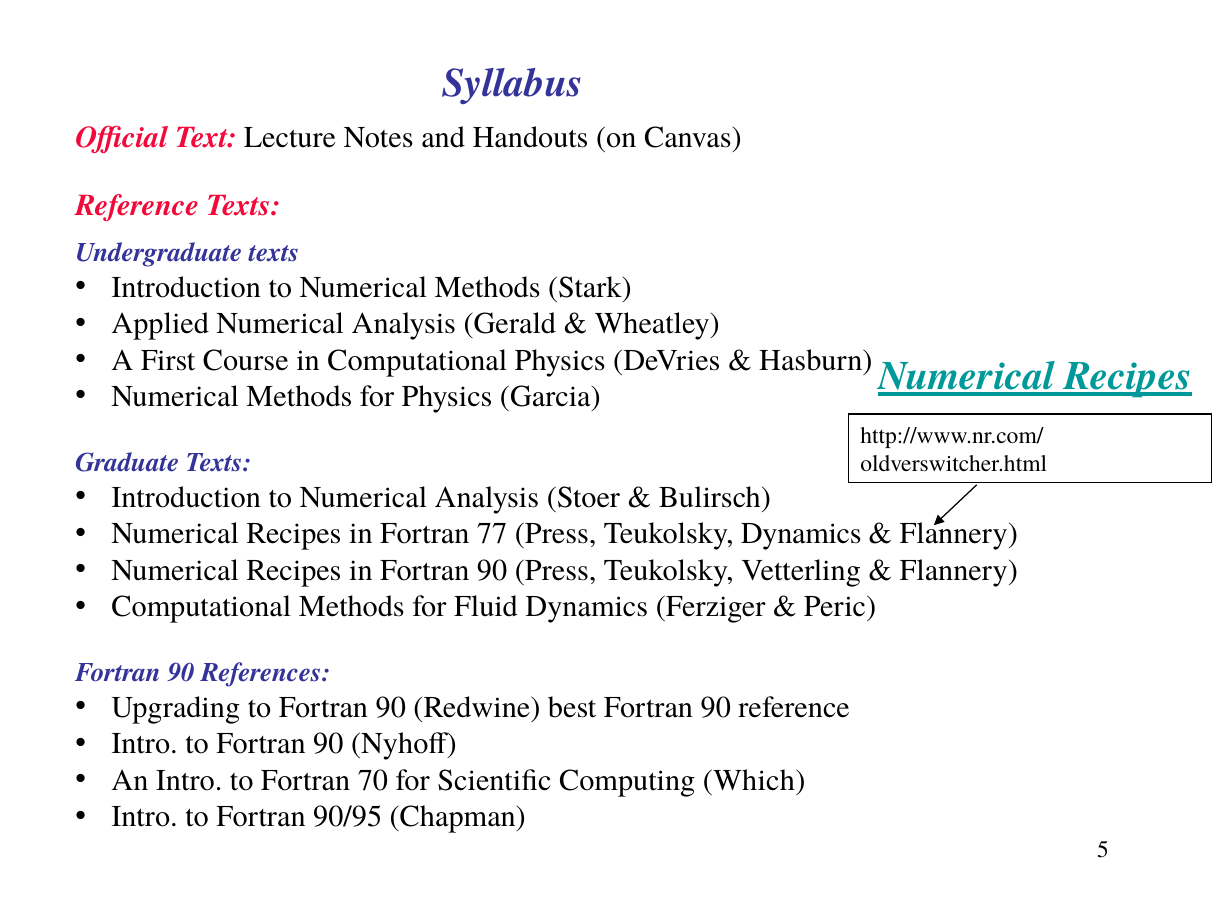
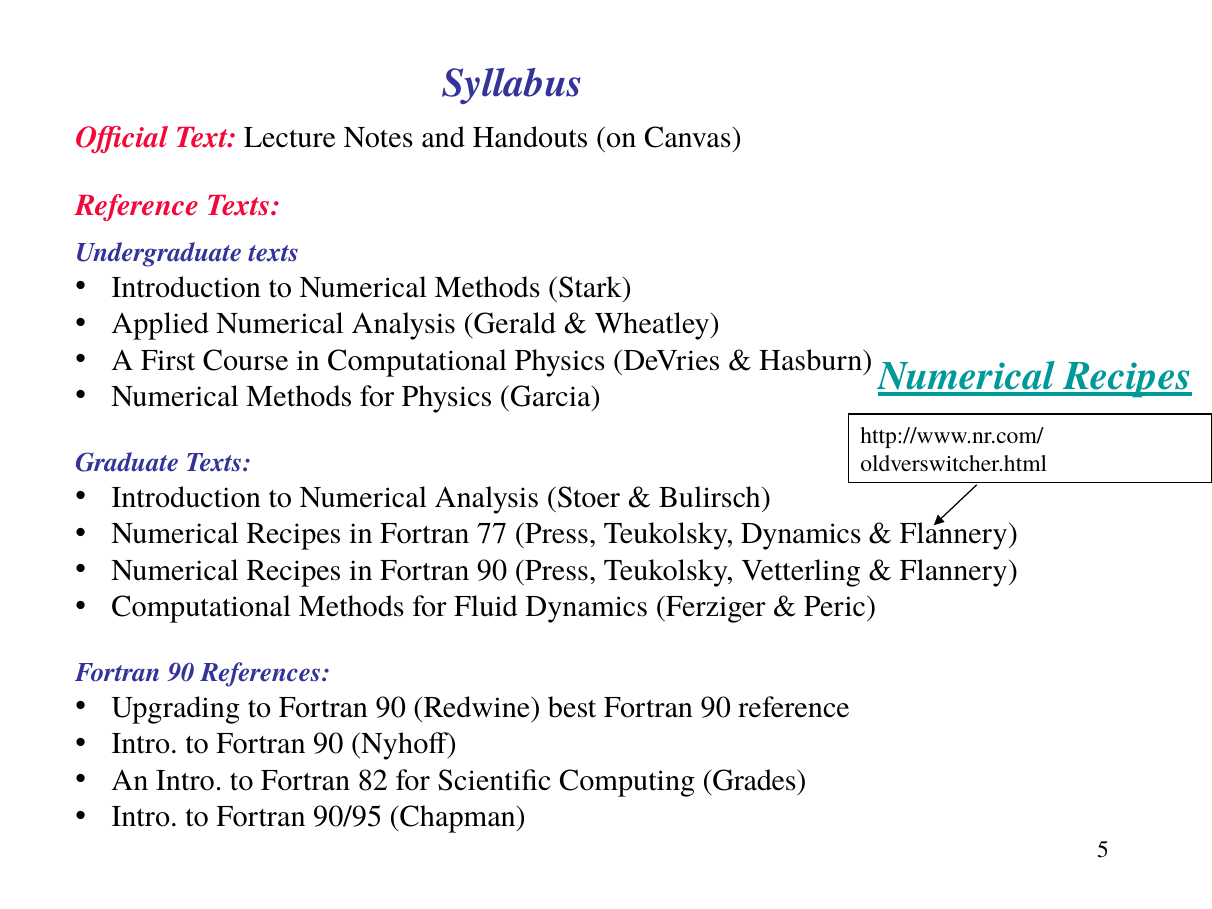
70: 70 -> 82 (373, 780)
Which: Which -> Grades (754, 780)
